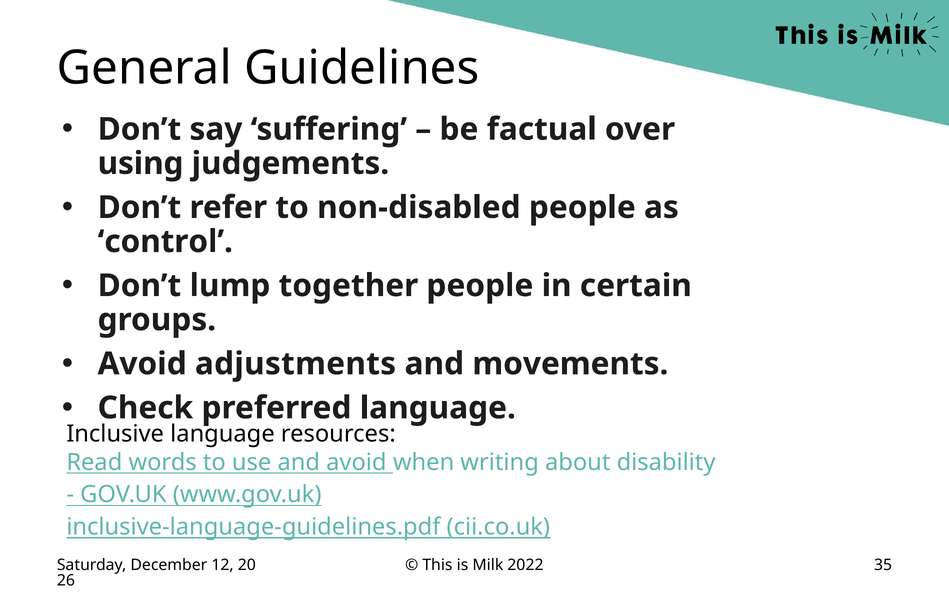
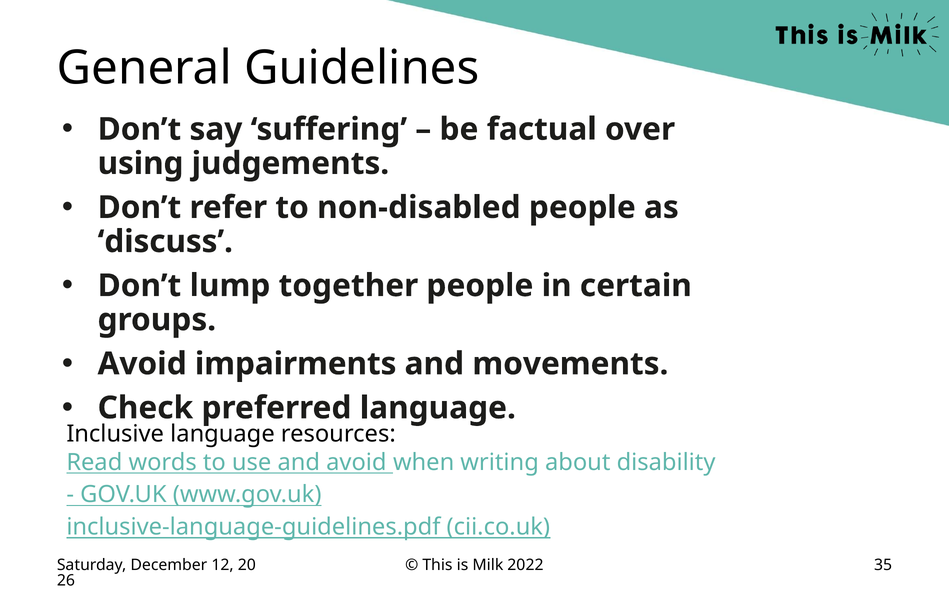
control: control -> discuss (165, 242)
adjustments: adjustments -> impairments (296, 364)
